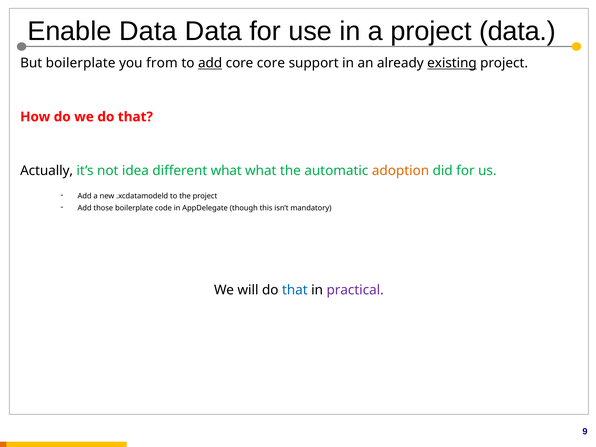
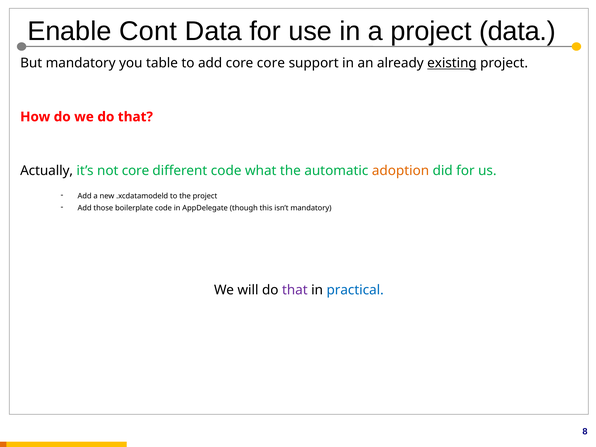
Enable Data: Data -> Cont (148, 31)
But boilerplate: boilerplate -> mandatory (81, 63)
from: from -> table (162, 63)
add underline: present -> none (210, 63)
not idea: idea -> core (135, 171)
different what: what -> code (226, 171)
that colour: blue -> purple (295, 290)
practical colour: purple -> blue (355, 290)
9: 9 -> 8 (585, 431)
